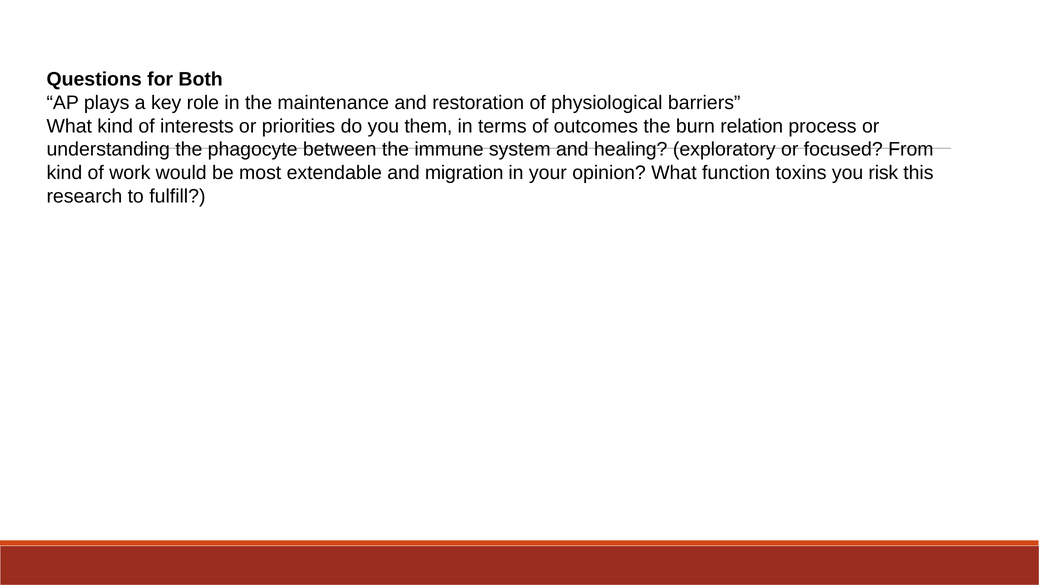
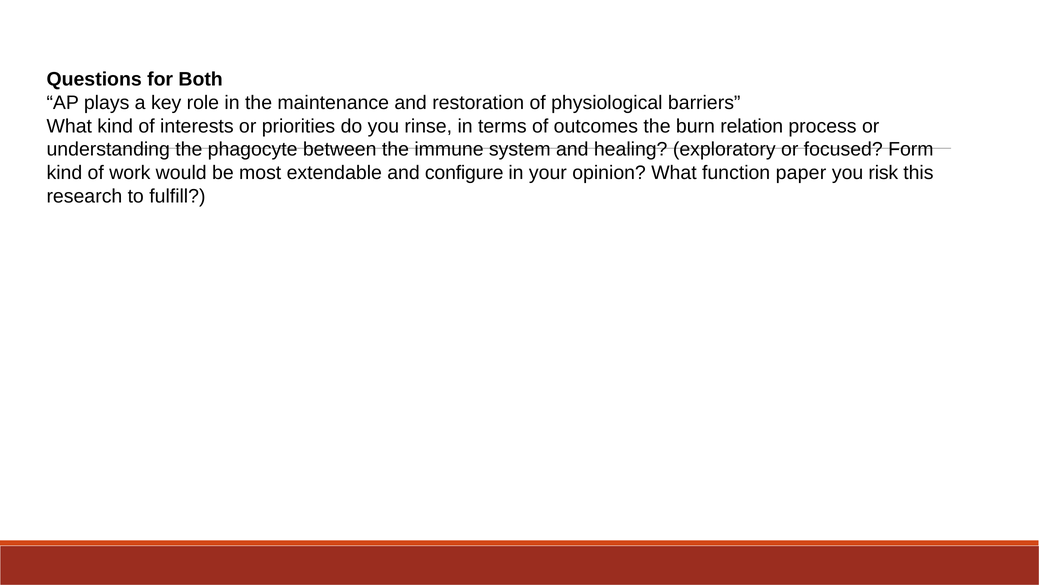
them: them -> rinse (428, 126)
From: From -> Form (911, 149)
migration: migration -> configure (464, 173)
toxins: toxins -> paper (801, 173)
